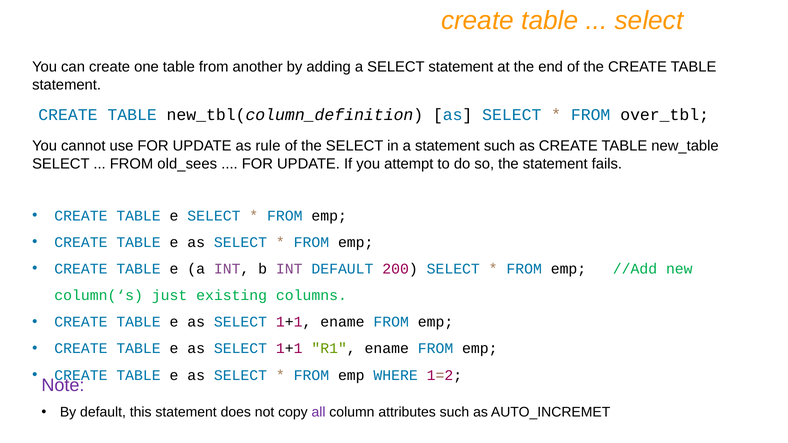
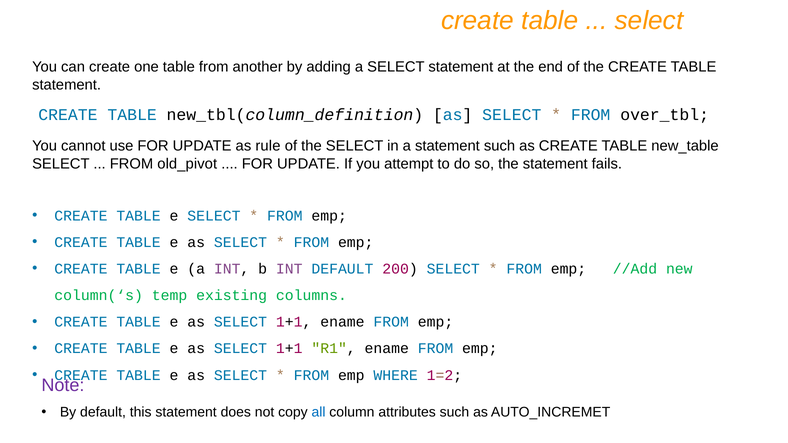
old_sees: old_sees -> old_pivot (187, 164)
just: just -> temp (170, 296)
all colour: purple -> blue (319, 412)
